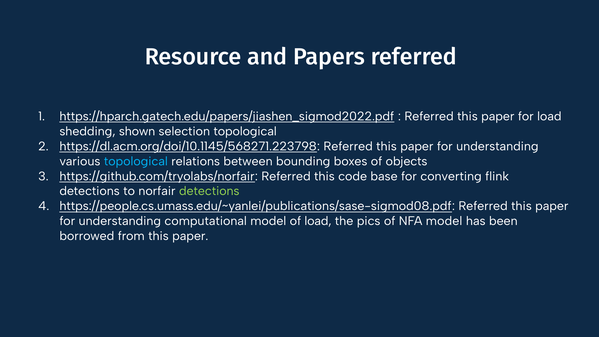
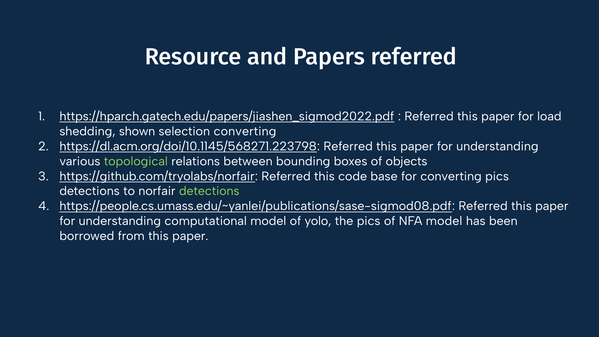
selection topological: topological -> converting (245, 131)
topological colour: light blue -> light green (136, 161)
converting flink: flink -> pics (497, 176)
of load: load -> yolo (318, 221)
